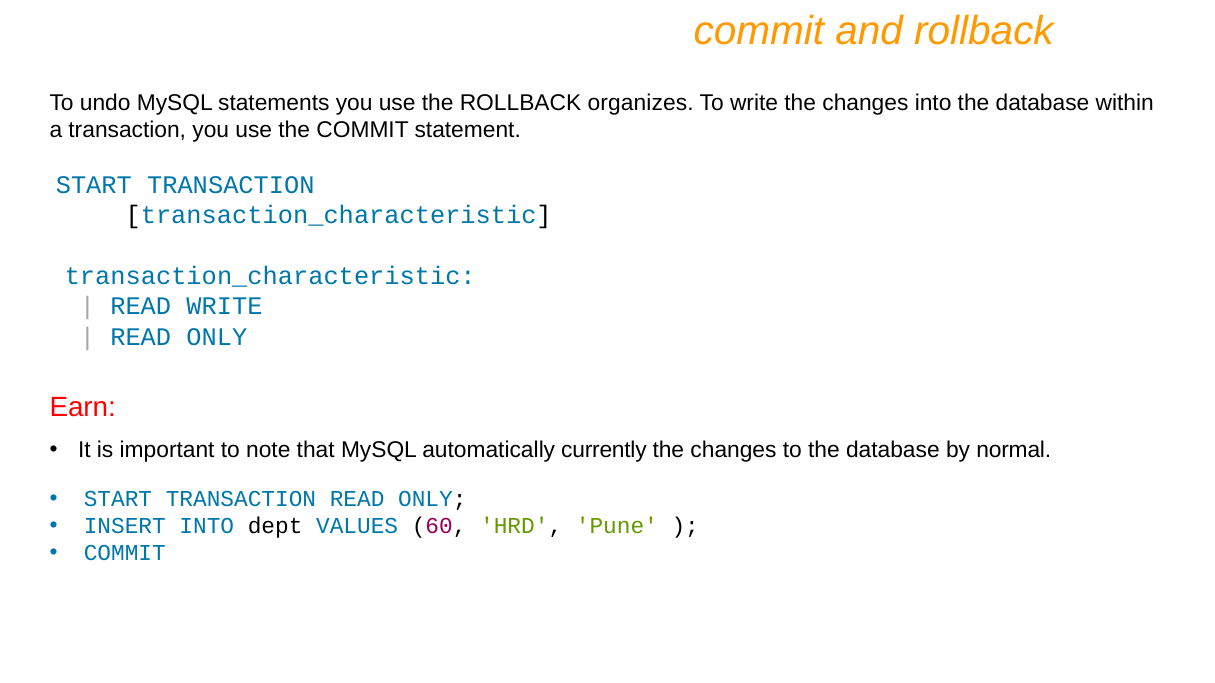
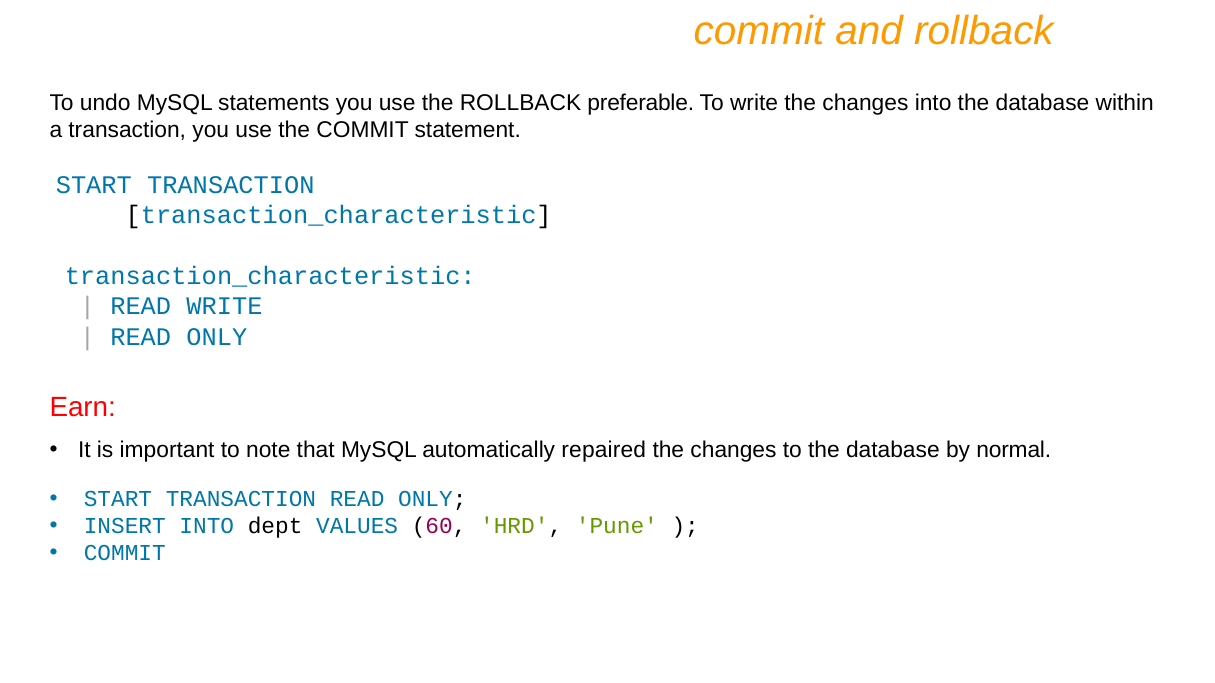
organizes: organizes -> preferable (641, 103)
currently: currently -> repaired (604, 450)
